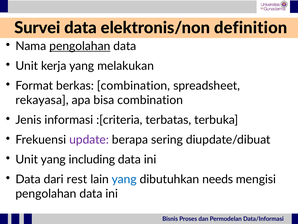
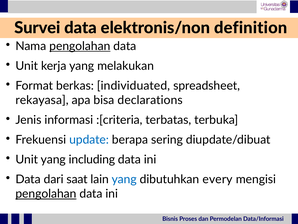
berkas combination: combination -> individuated (134, 86)
bisa combination: combination -> declarations (150, 100)
update colour: purple -> blue (89, 140)
rest: rest -> saat (77, 179)
needs: needs -> every (218, 179)
pengolahan underline: none -> present (46, 193)
